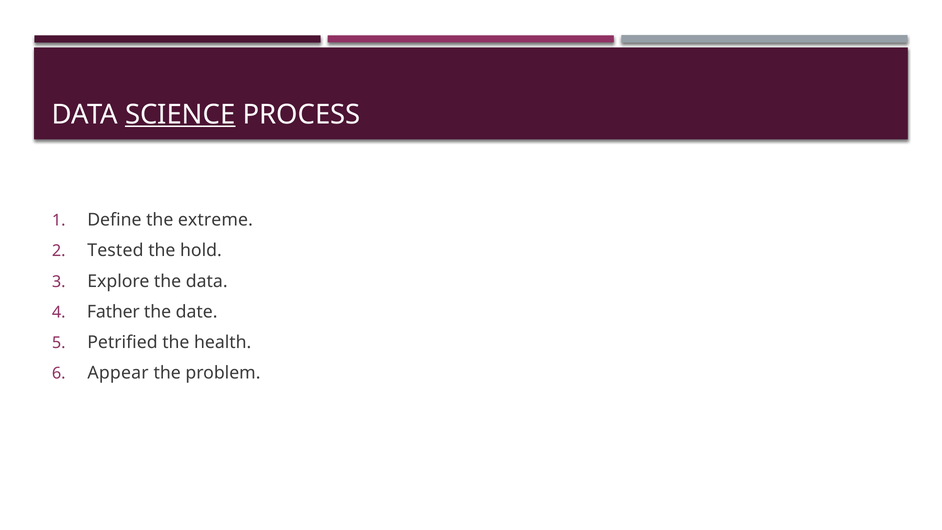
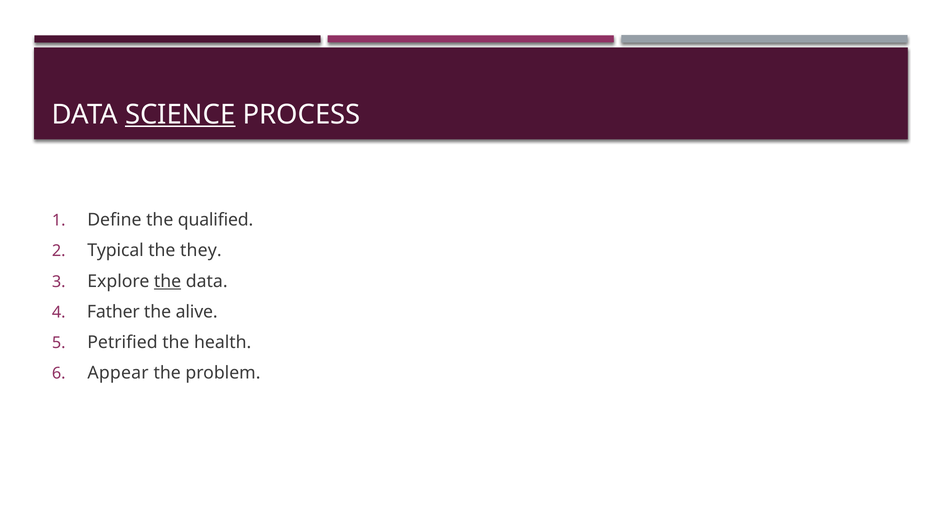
extreme: extreme -> qualified (216, 220)
Tested: Tested -> Typical (116, 251)
hold: hold -> they (201, 251)
the underline: none -> present (168, 281)
date: date -> alive (197, 312)
